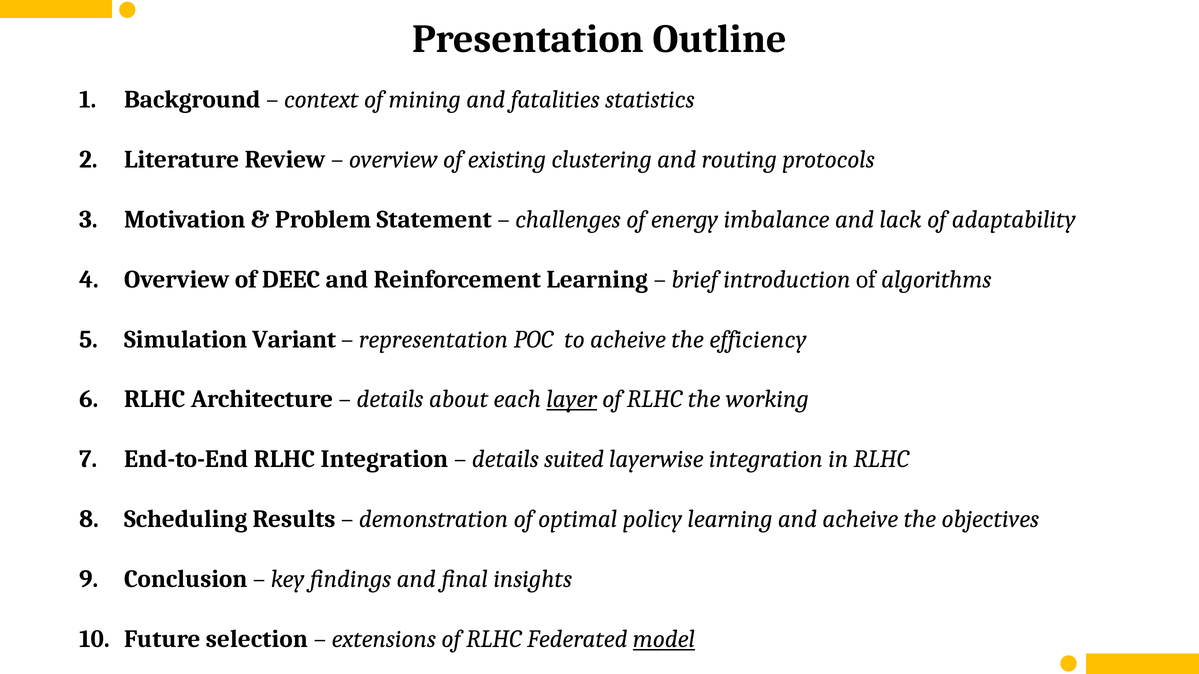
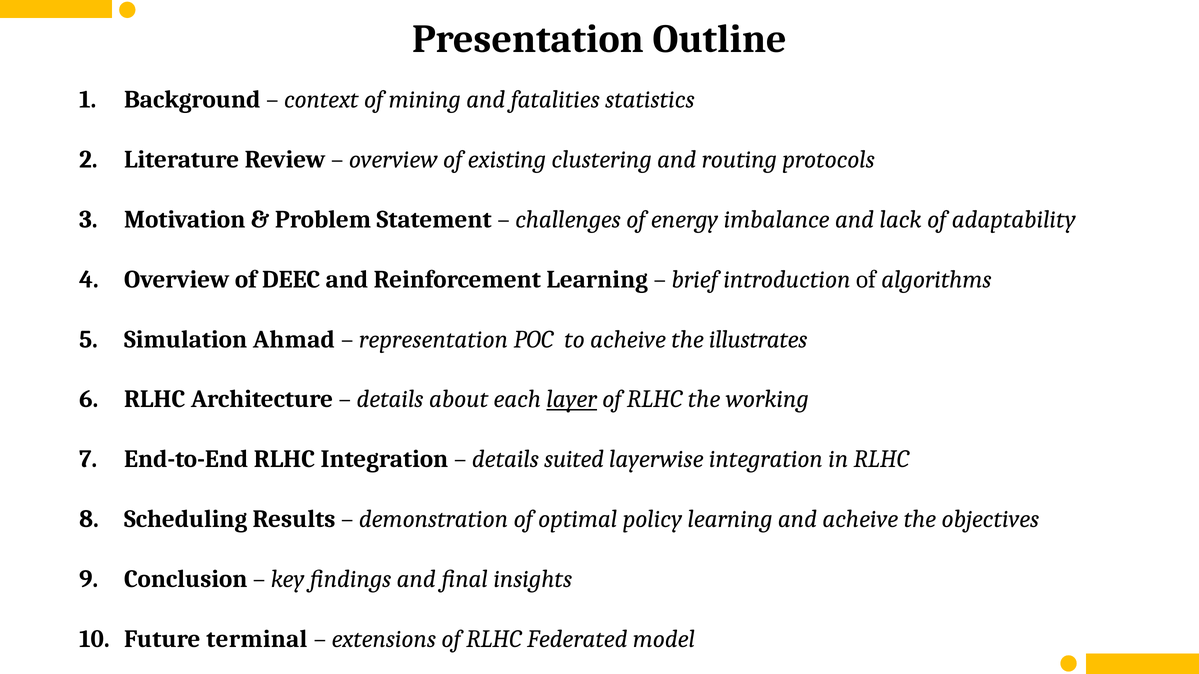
Variant: Variant -> Ahmad (294, 340)
efficiency: efficiency -> illustrates (758, 340)
selection: selection -> terminal (257, 639)
model underline: present -> none (664, 639)
